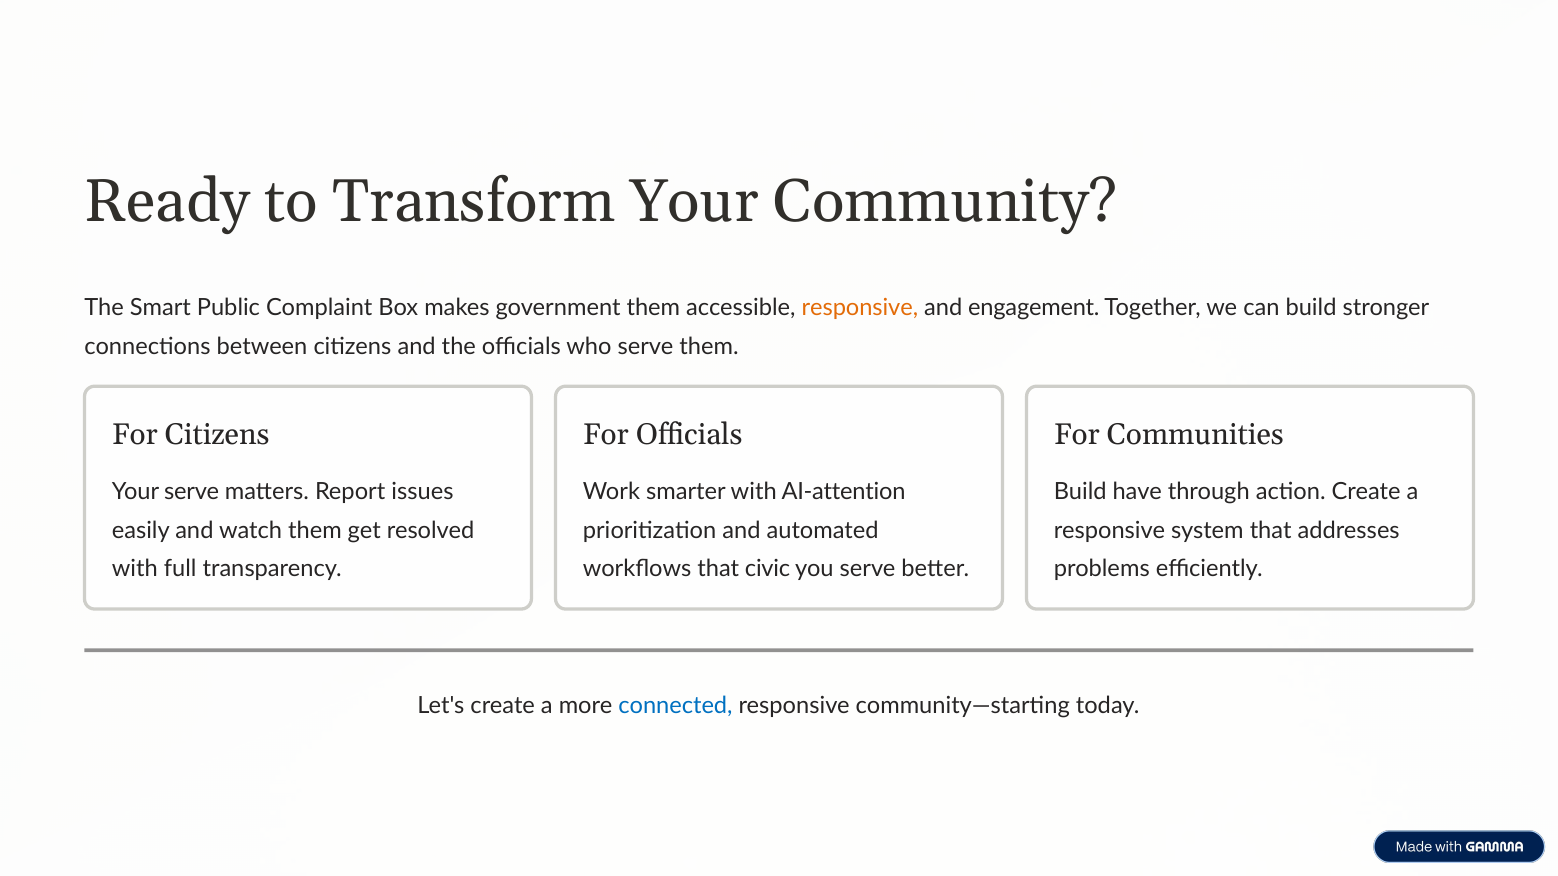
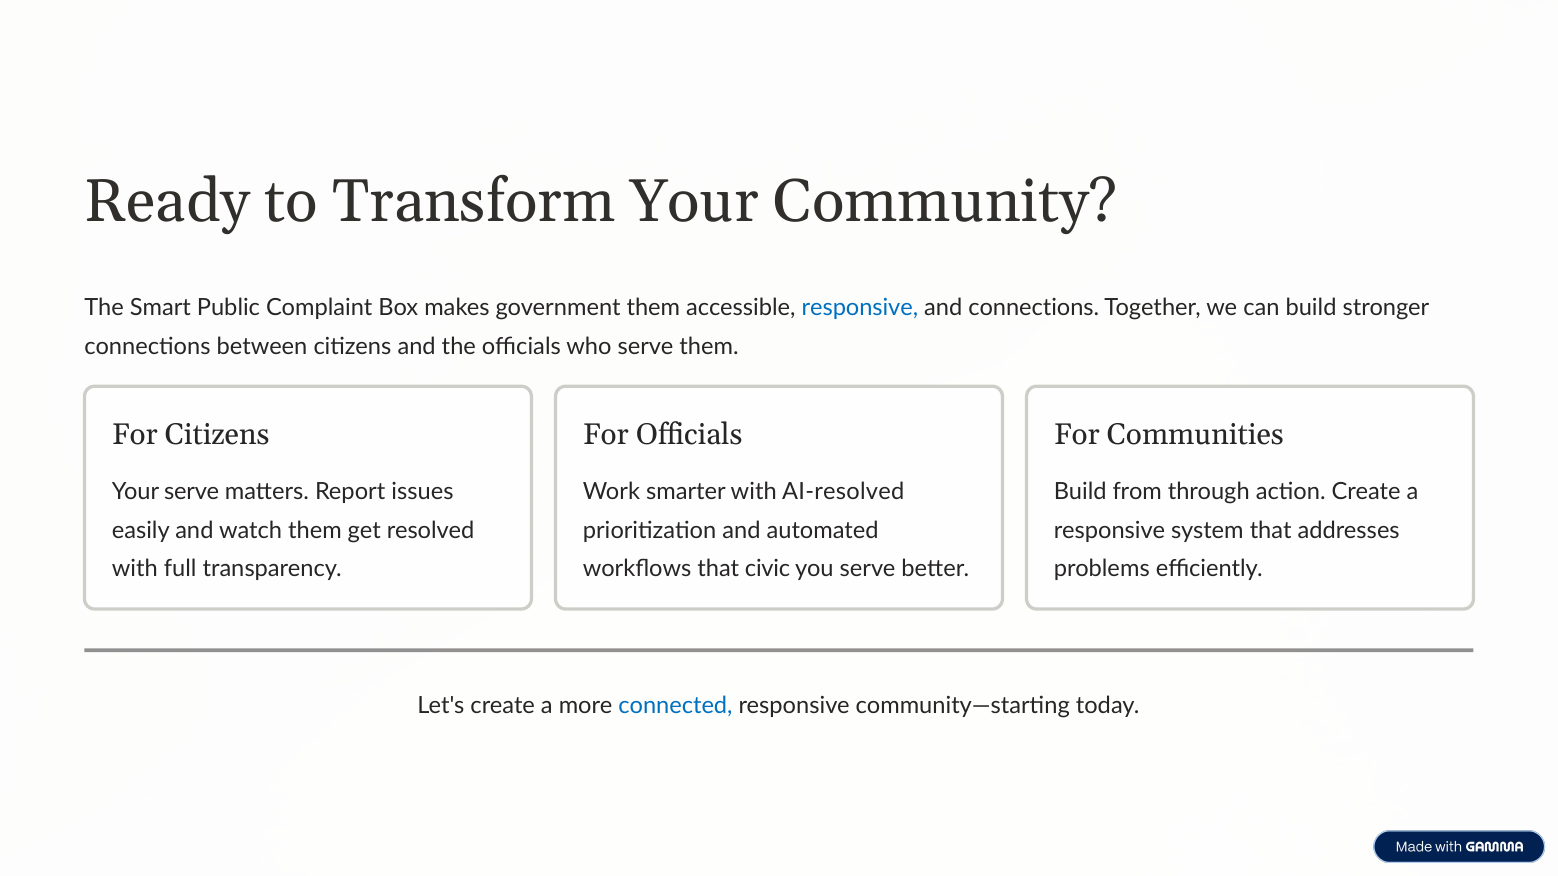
responsive colour: orange -> blue (860, 308)
and engagement: engagement -> connections (1034, 308)
AI-attention: AI-attention -> AI-resolved (843, 492)
have: have -> from (1137, 492)
